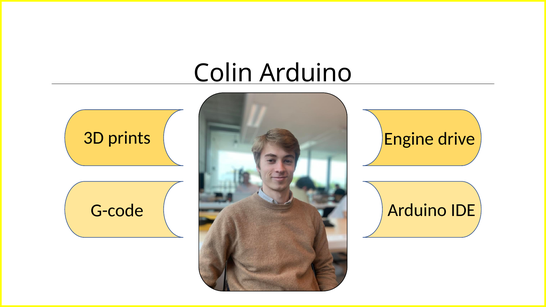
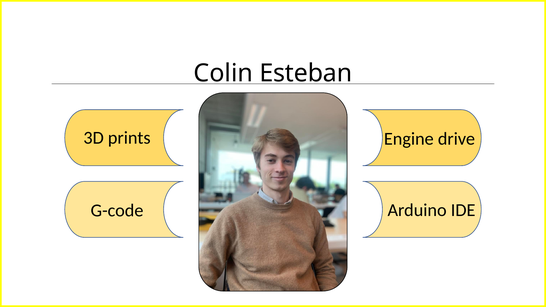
Colin Arduino: Arduino -> Esteban (306, 73)
